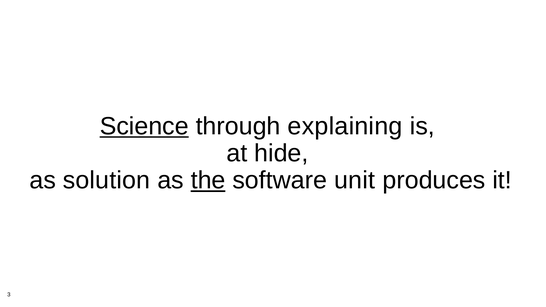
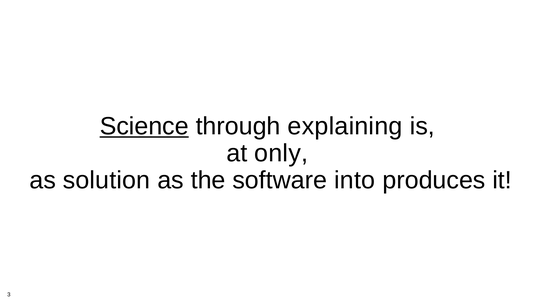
hide: hide -> only (281, 153)
the underline: present -> none (208, 180)
unit: unit -> into (355, 180)
